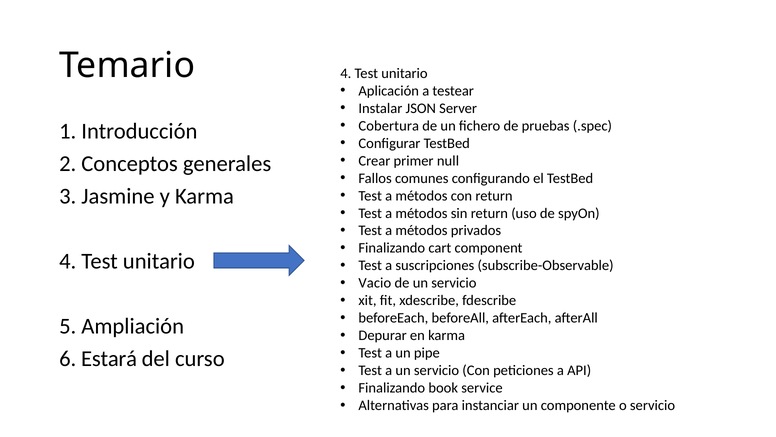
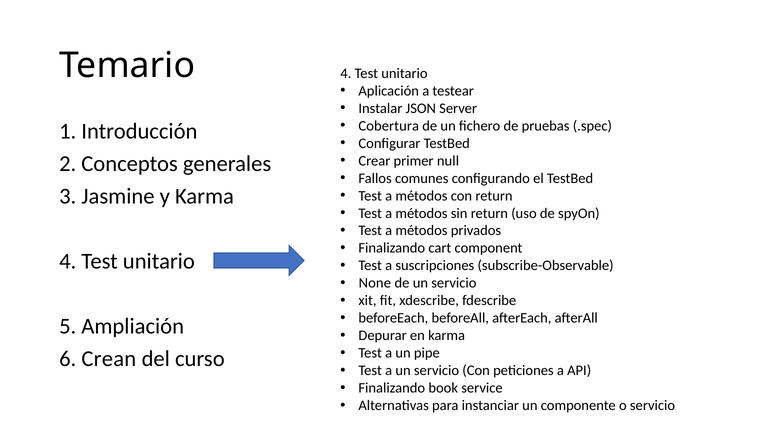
Vacio: Vacio -> None (375, 283)
Estará: Estará -> Crean (109, 359)
